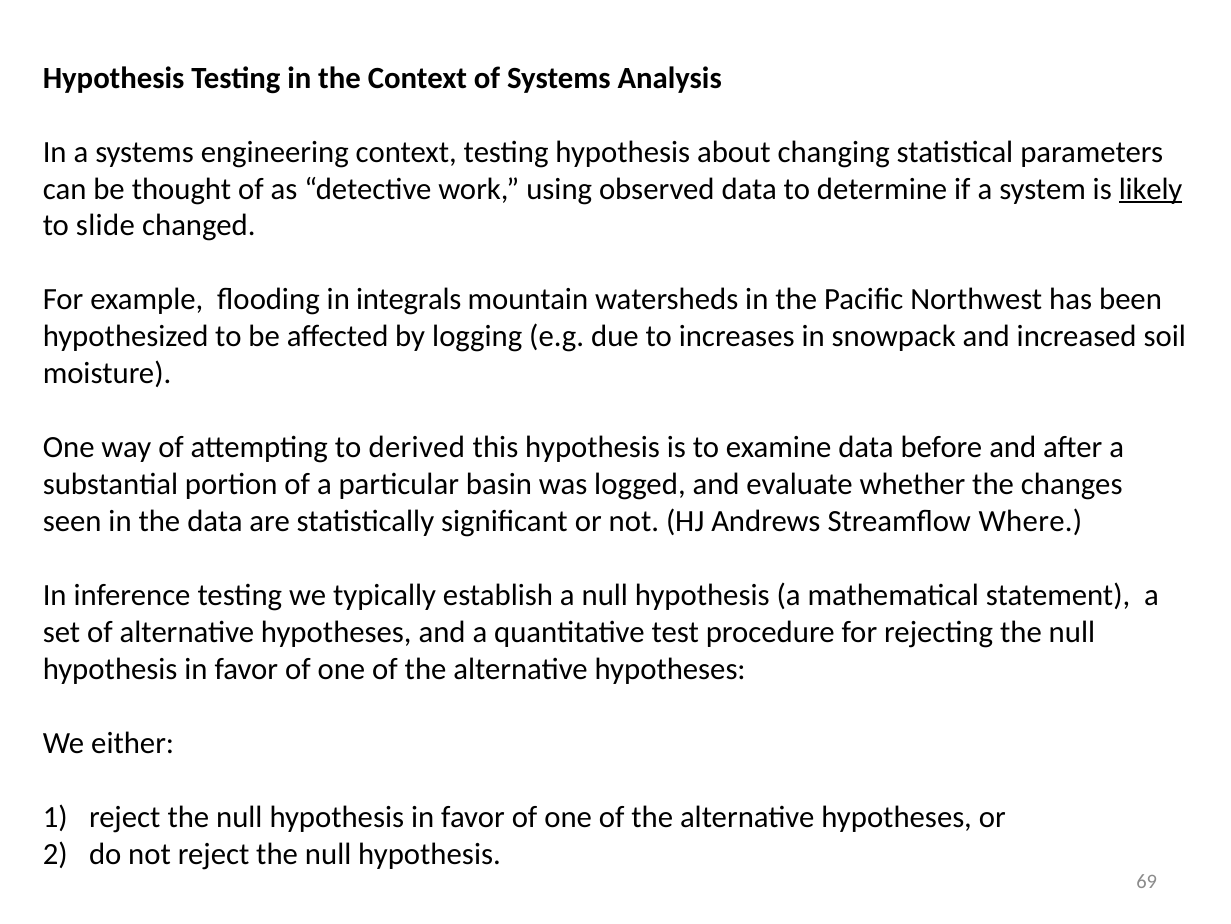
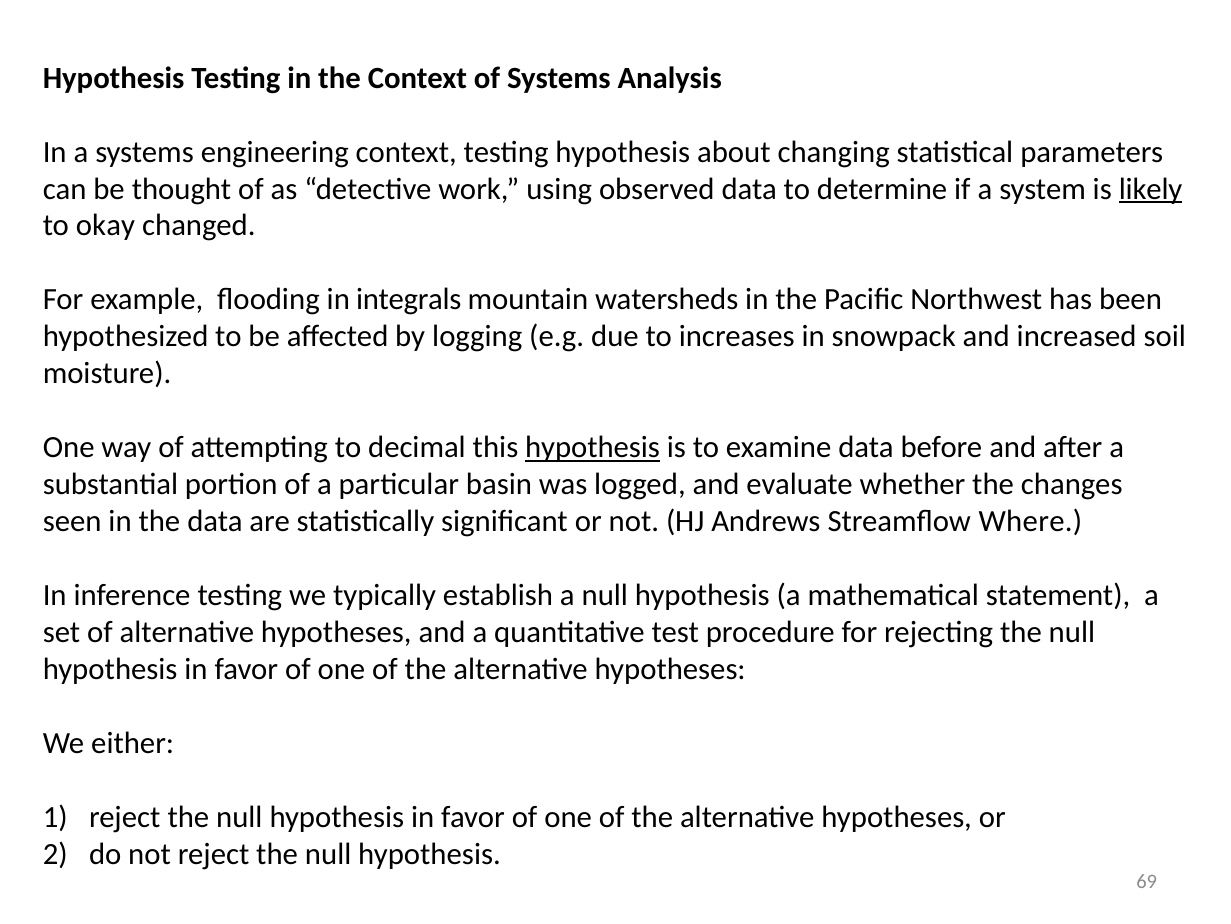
slide: slide -> okay (105, 226)
derived: derived -> decimal (417, 447)
hypothesis underline: none -> present (593, 447)
